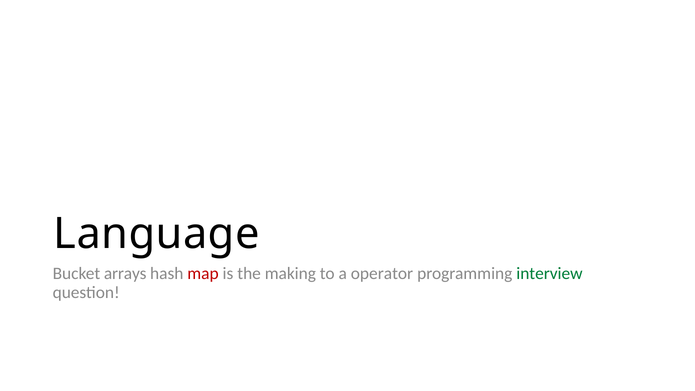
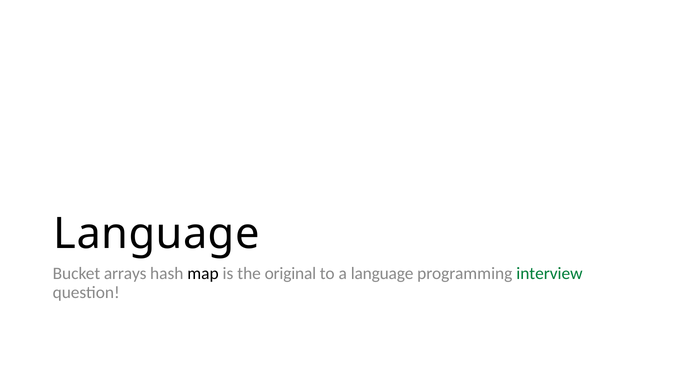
map colour: red -> black (203, 274)
making: making -> original (290, 274)
a operator: operator -> language (382, 274)
